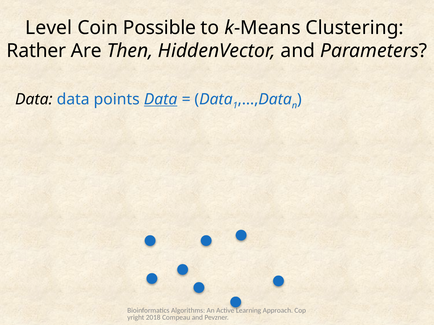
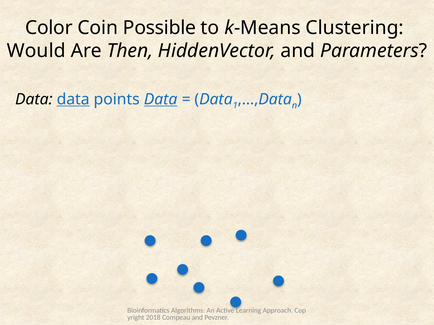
Level: Level -> Color (49, 28)
Rather: Rather -> Would (36, 51)
data underline: none -> present (73, 99)
